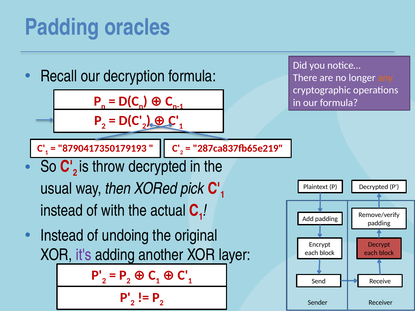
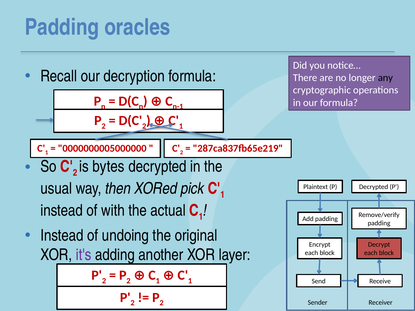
any colour: orange -> black (385, 78)
8790417350179193: 8790417350179193 -> 0000000005000000 (102, 148)
throw: throw -> bytes (109, 167)
